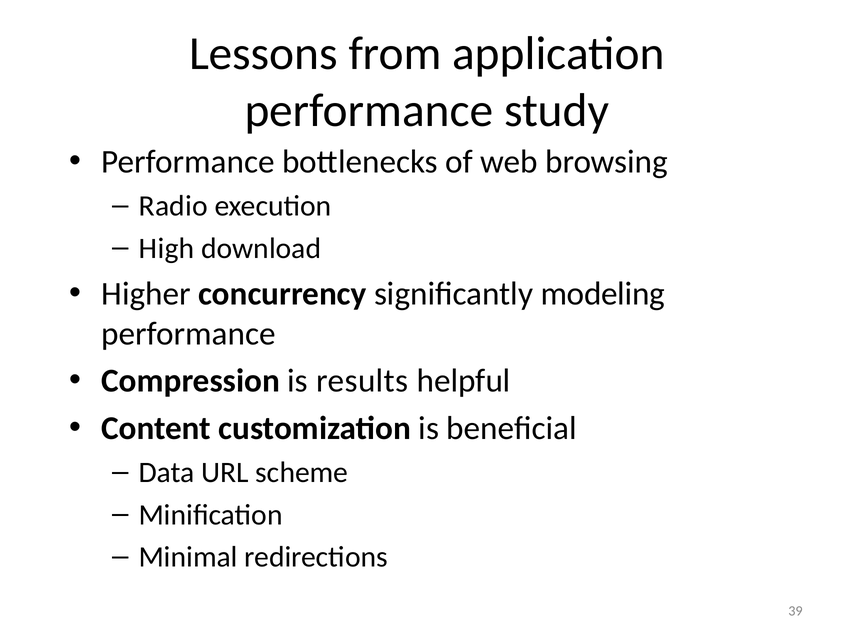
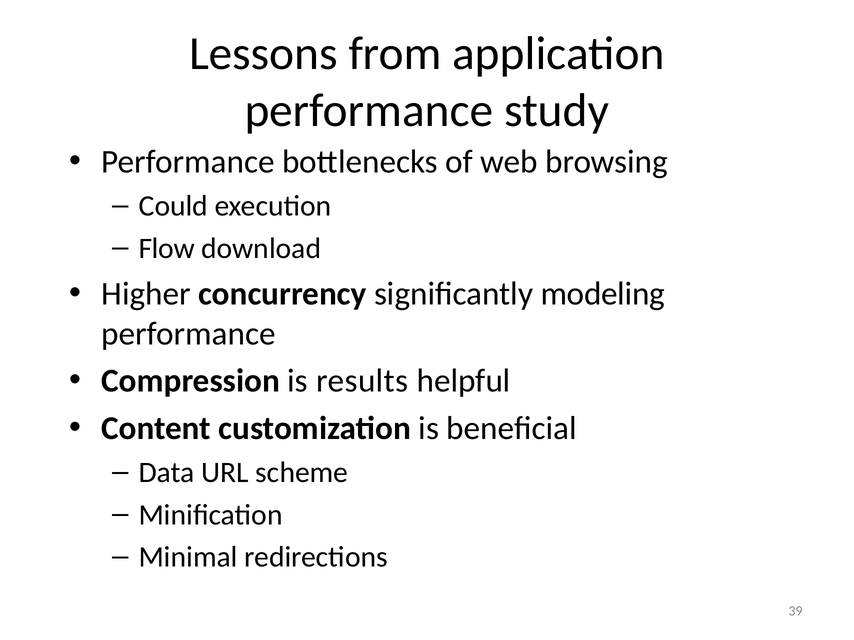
Radio: Radio -> Could (173, 206)
High: High -> Flow (167, 248)
